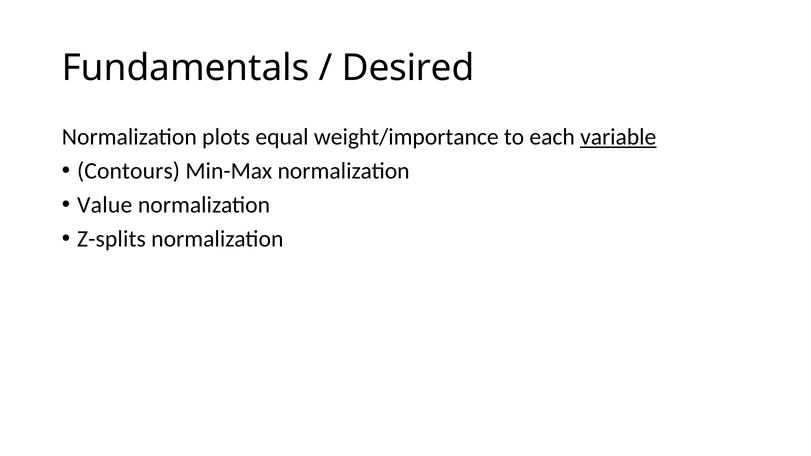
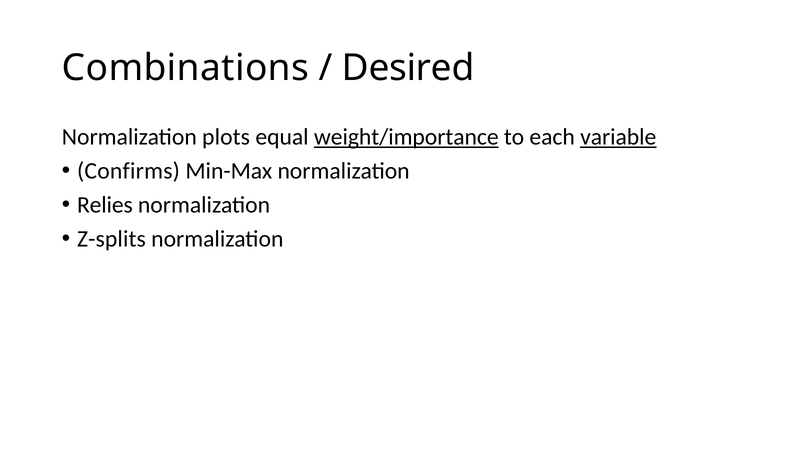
Fundamentals: Fundamentals -> Combinations (185, 68)
weight/importance underline: none -> present (406, 137)
Contours: Contours -> Confirms (128, 171)
Value: Value -> Relies (105, 205)
